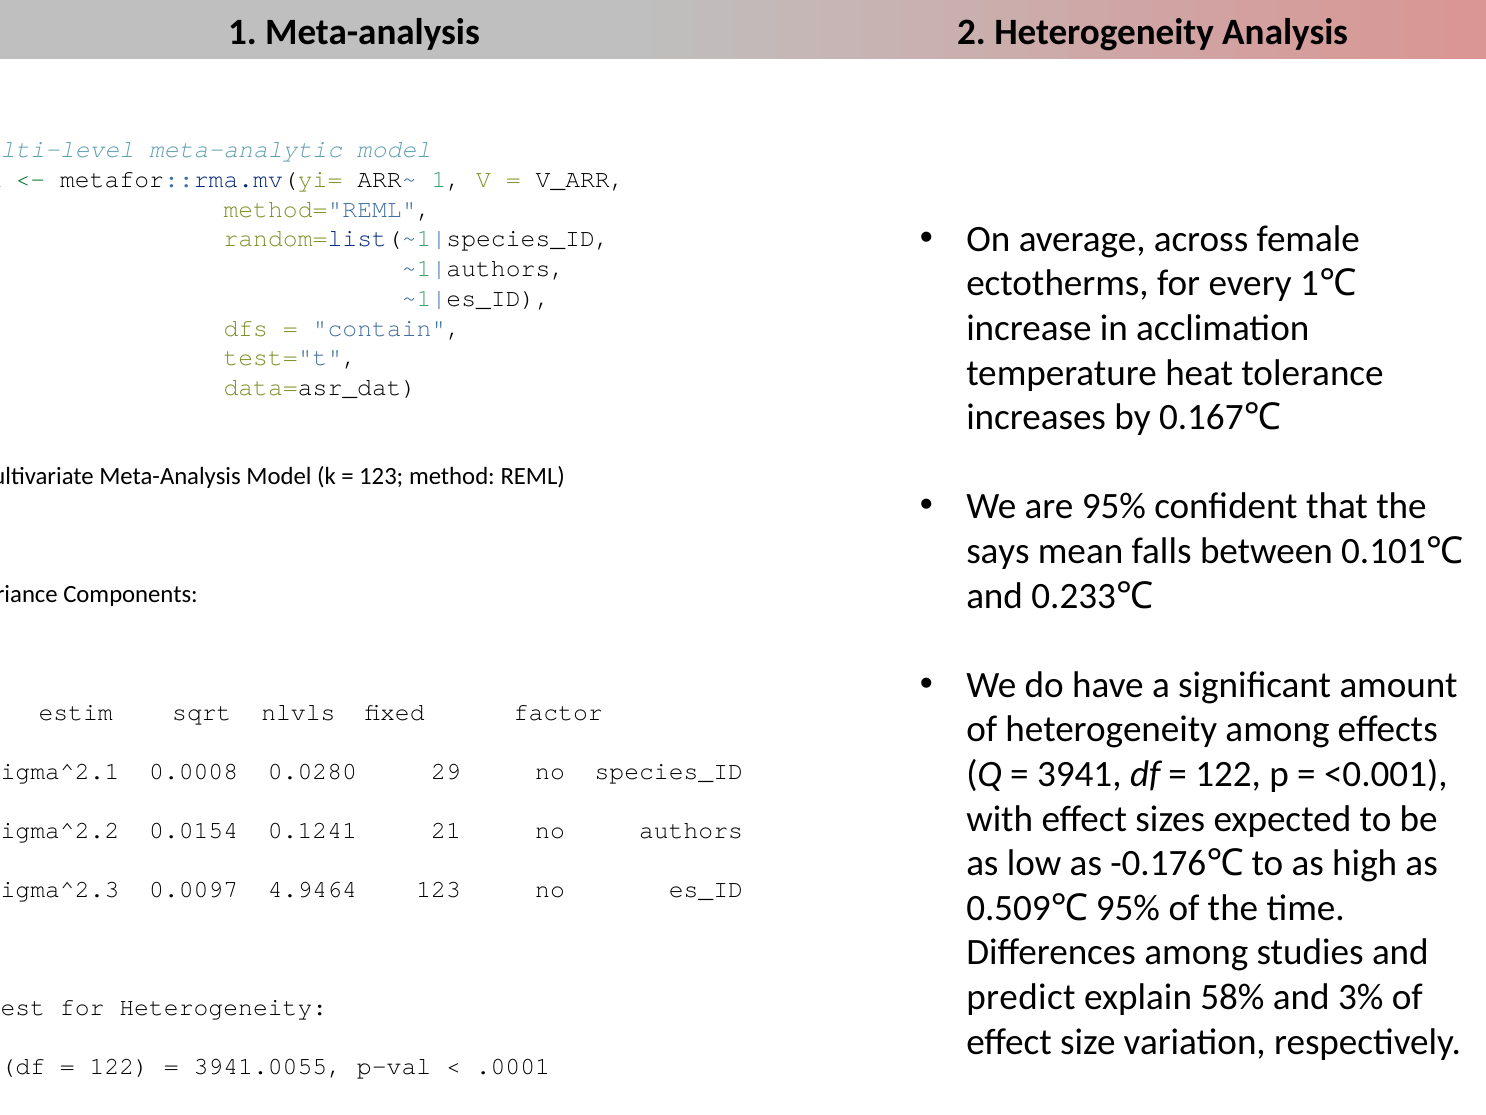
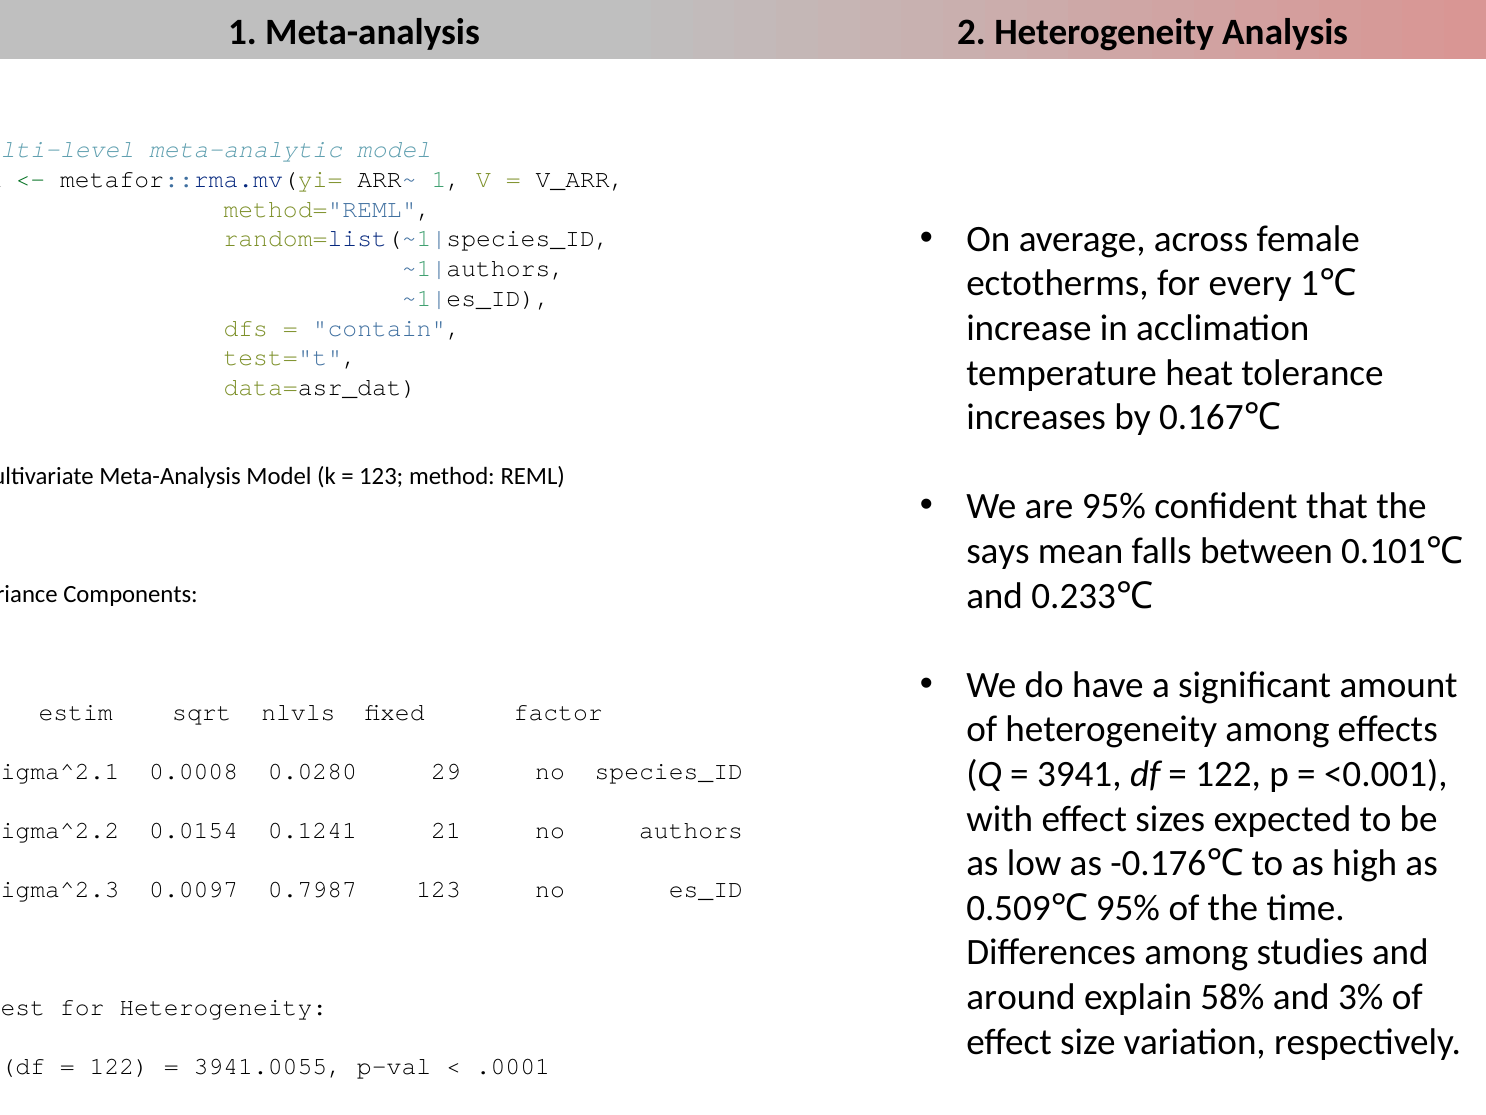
4.9464: 4.9464 -> 0.7987 (312, 889)
predict: predict -> around (1021, 997)
